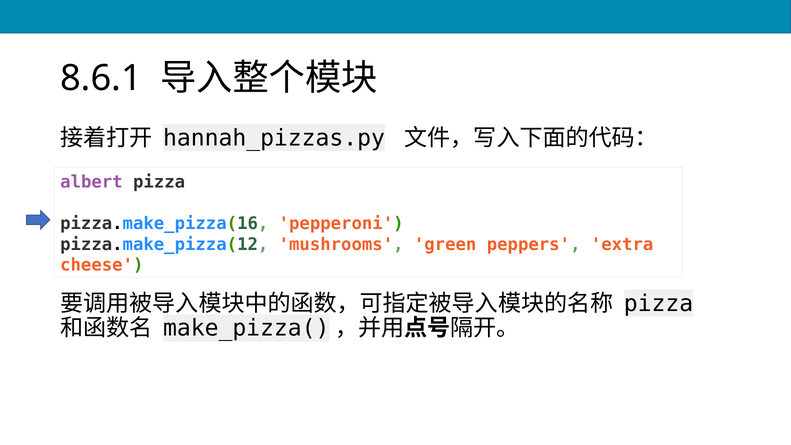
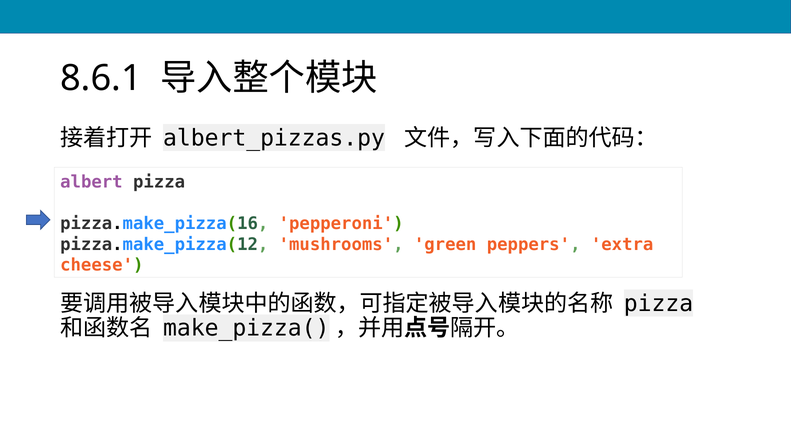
hannah_pizzas.py: hannah_pizzas.py -> albert_pizzas.py (274, 138)
